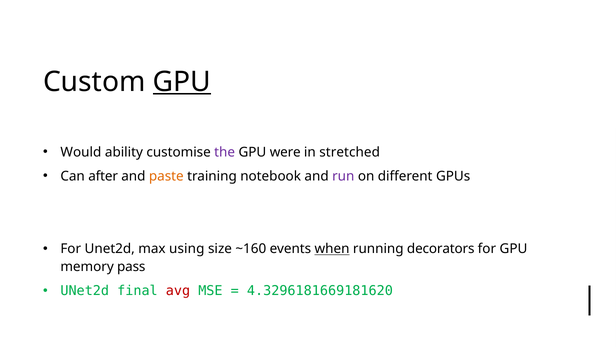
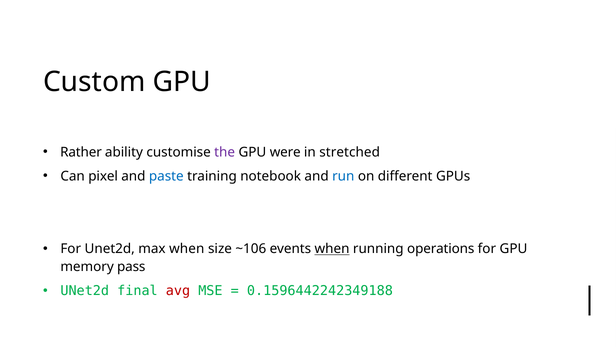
GPU underline: present -> none (182, 82)
Would: Would -> Rather (81, 152)
after: after -> pixel (103, 176)
paste colour: orange -> blue (166, 176)
run colour: purple -> blue (343, 176)
max using: using -> when (187, 249)
~160: ~160 -> ~106 (251, 249)
decorators: decorators -> operations (441, 249)
4.3296181669181620: 4.3296181669181620 -> 0.1596442242349188 (320, 291)
